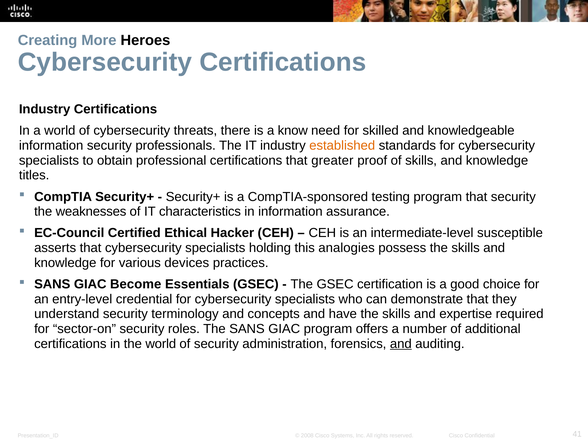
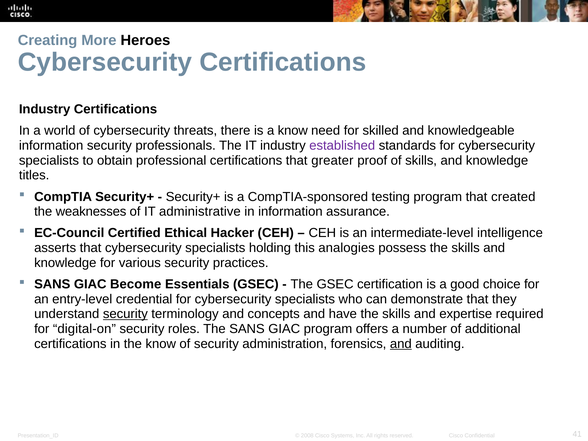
established colour: orange -> purple (342, 146)
that security: security -> created (513, 197)
characteristics: characteristics -> administrative (200, 212)
susceptible: susceptible -> intelligence (510, 233)
various devices: devices -> security (187, 263)
security underline: none -> present (125, 314)
sector-on: sector-on -> digital-on (84, 329)
the world: world -> know (161, 344)
